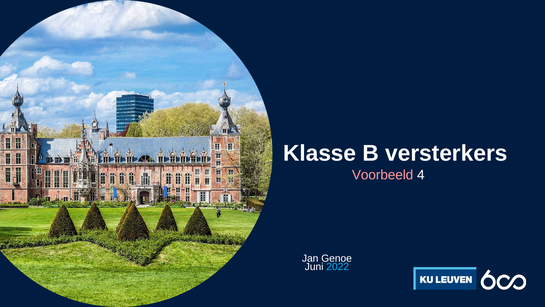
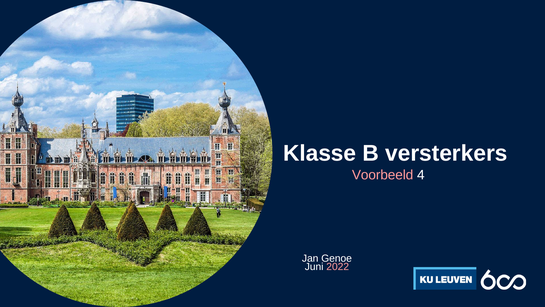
2022 colour: light blue -> pink (338, 266)
